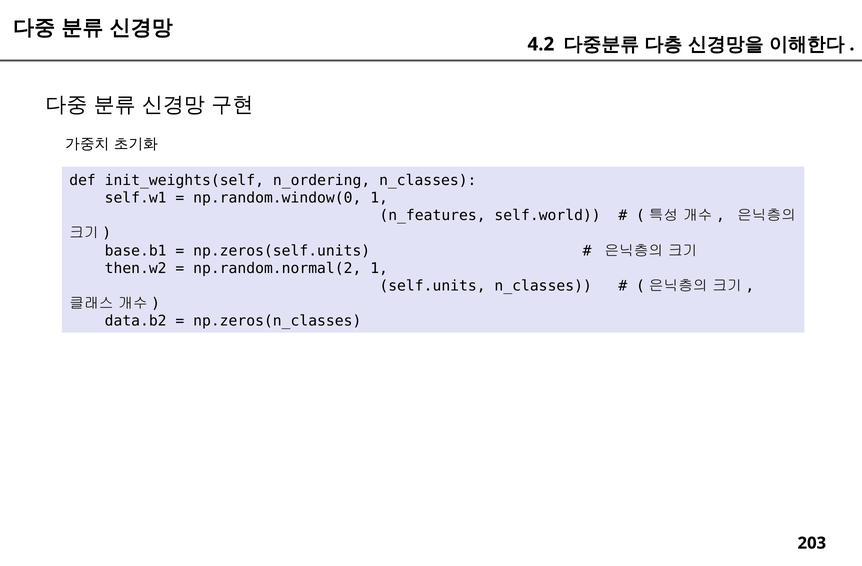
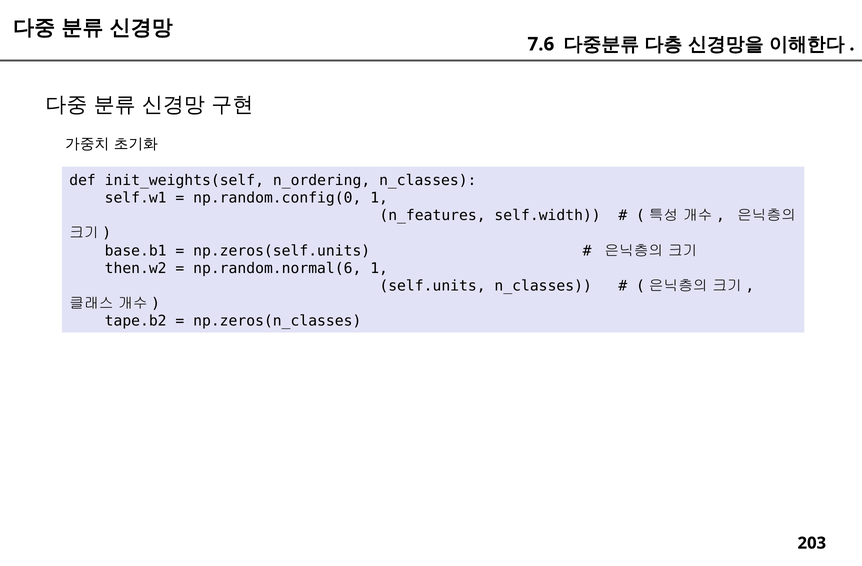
4.2: 4.2 -> 7.6 (541, 44)
np.random.window(0: np.random.window(0 -> np.random.config(0 (277, 198)
self.world: self.world -> self.width (548, 216)
np.random.normal(2: np.random.normal(2 -> np.random.normal(6 (277, 268)
data.b2: data.b2 -> tape.b2 (136, 321)
